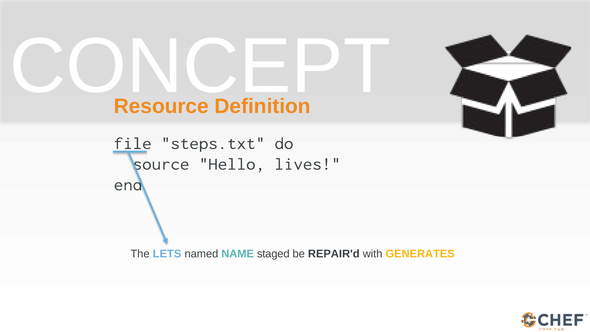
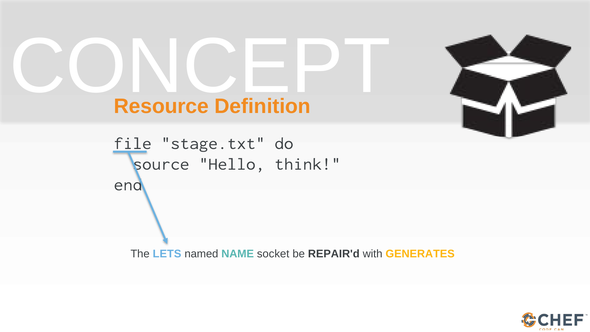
steps.txt: steps.txt -> stage.txt (213, 143)
lives: lives -> think (308, 164)
staged: staged -> socket (273, 254)
